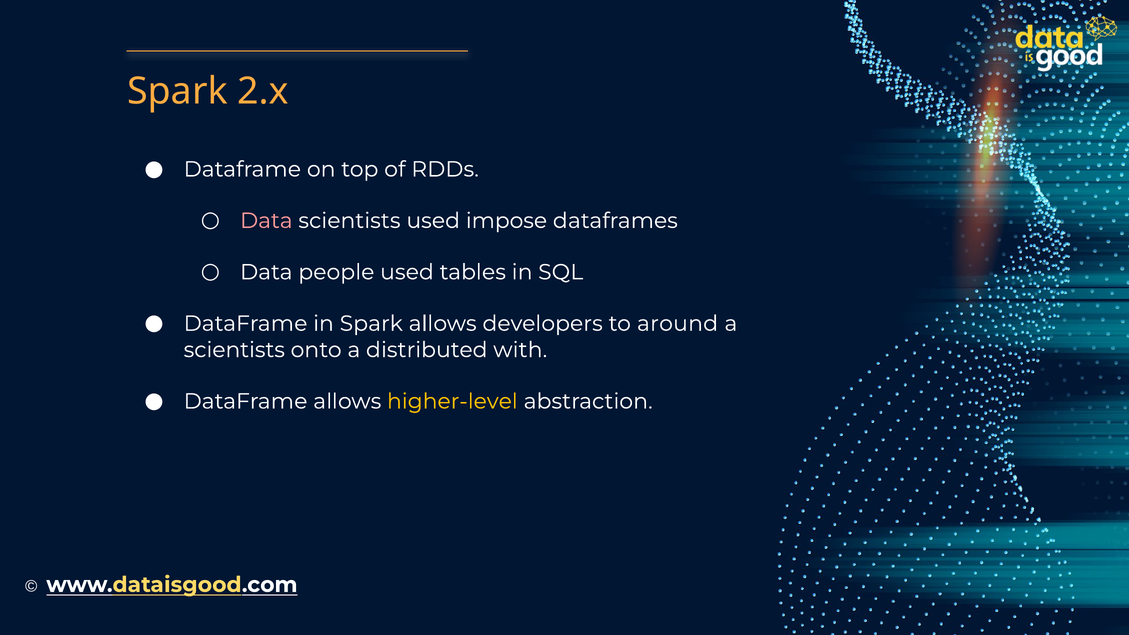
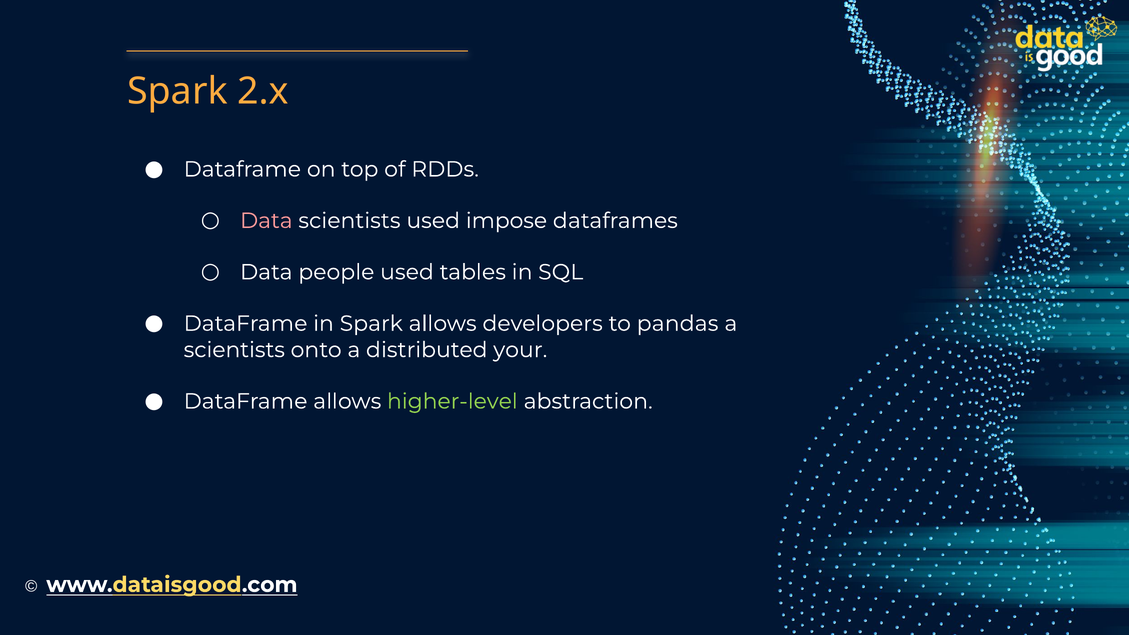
around: around -> pandas (678, 324)
with: with -> your (520, 350)
higher-level colour: yellow -> light green (452, 401)
